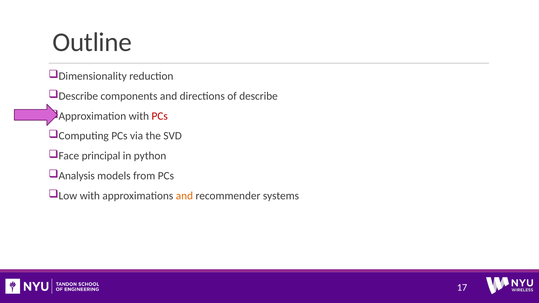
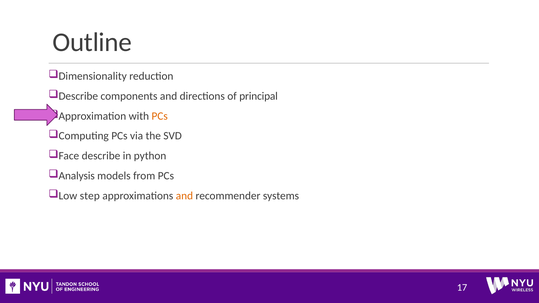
of describe: describe -> principal (259, 96)
PCs colour: red -> orange (160, 116)
Face principal: principal -> describe (101, 156)
Low with: with -> step (90, 196)
